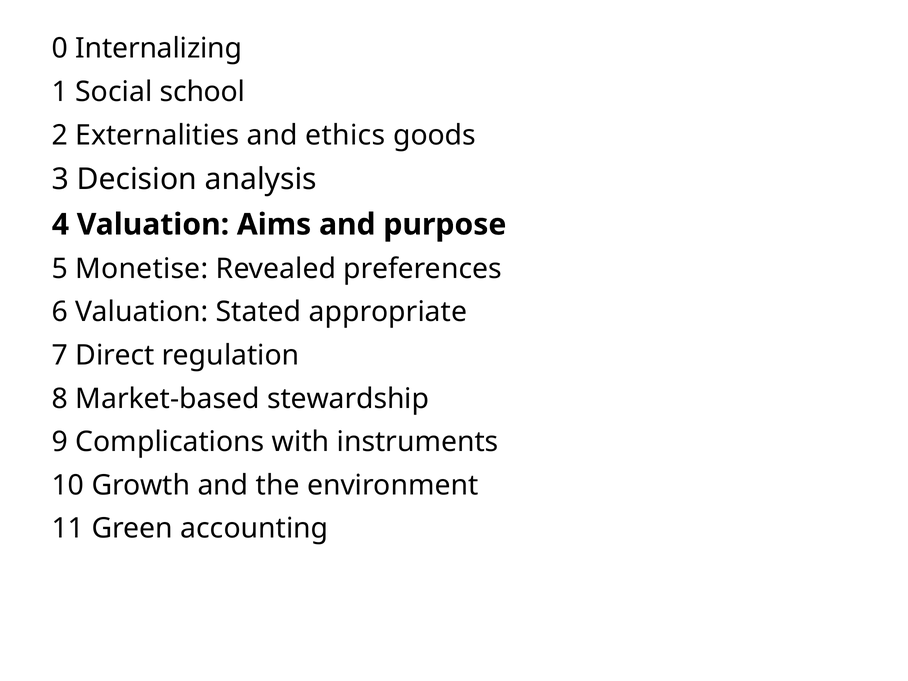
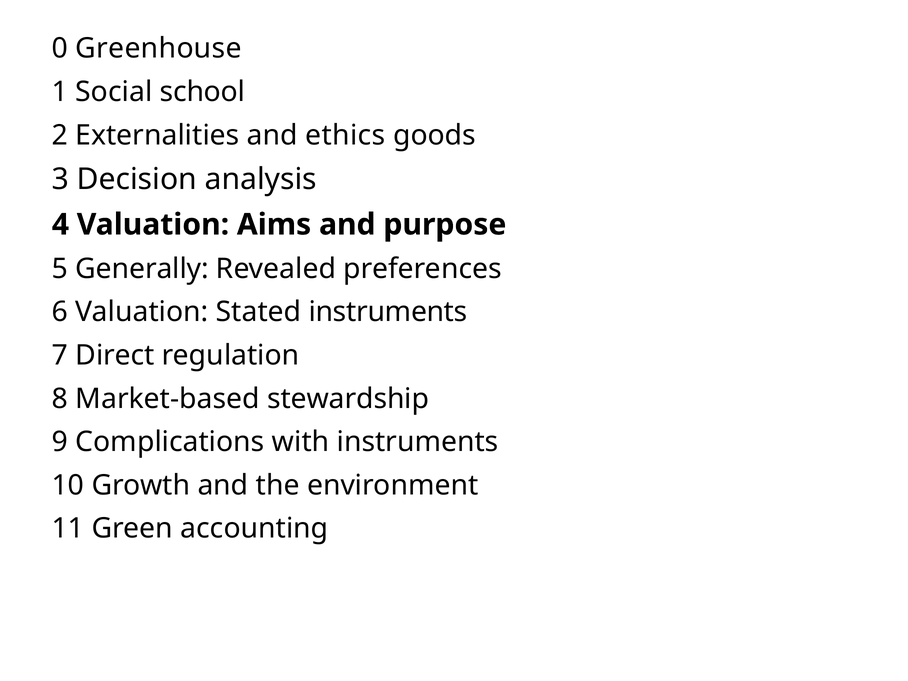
Internalizing: Internalizing -> Greenhouse (159, 49)
Monetise: Monetise -> Generally (142, 269)
Stated appropriate: appropriate -> instruments (388, 312)
